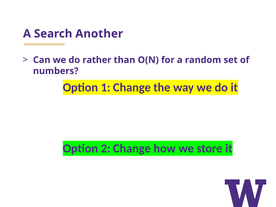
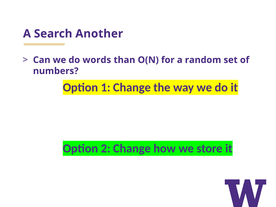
rather: rather -> words (97, 60)
